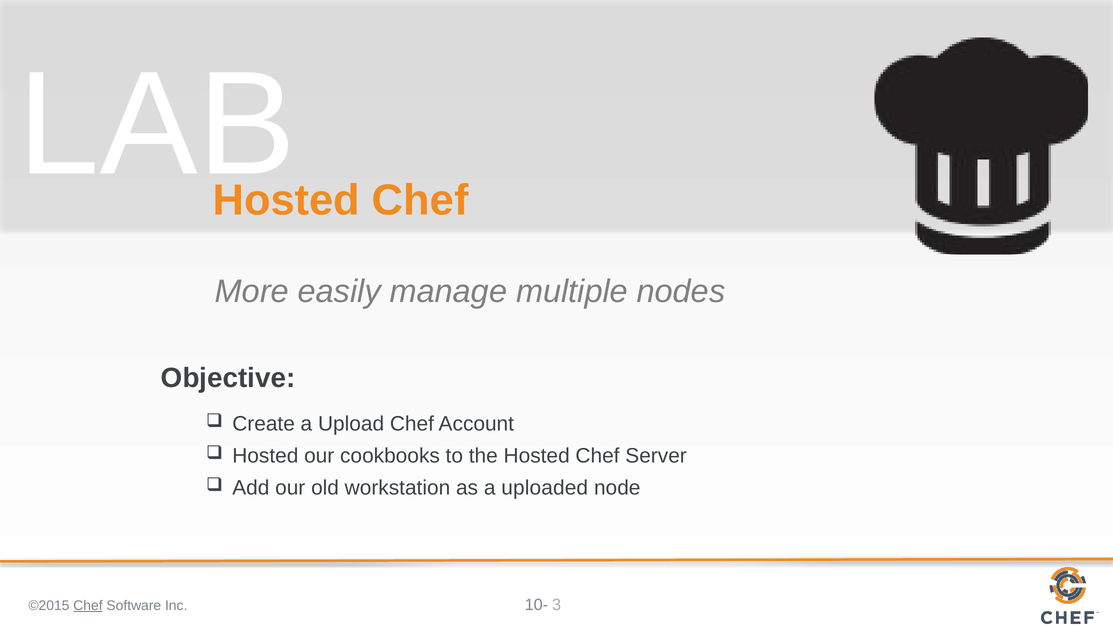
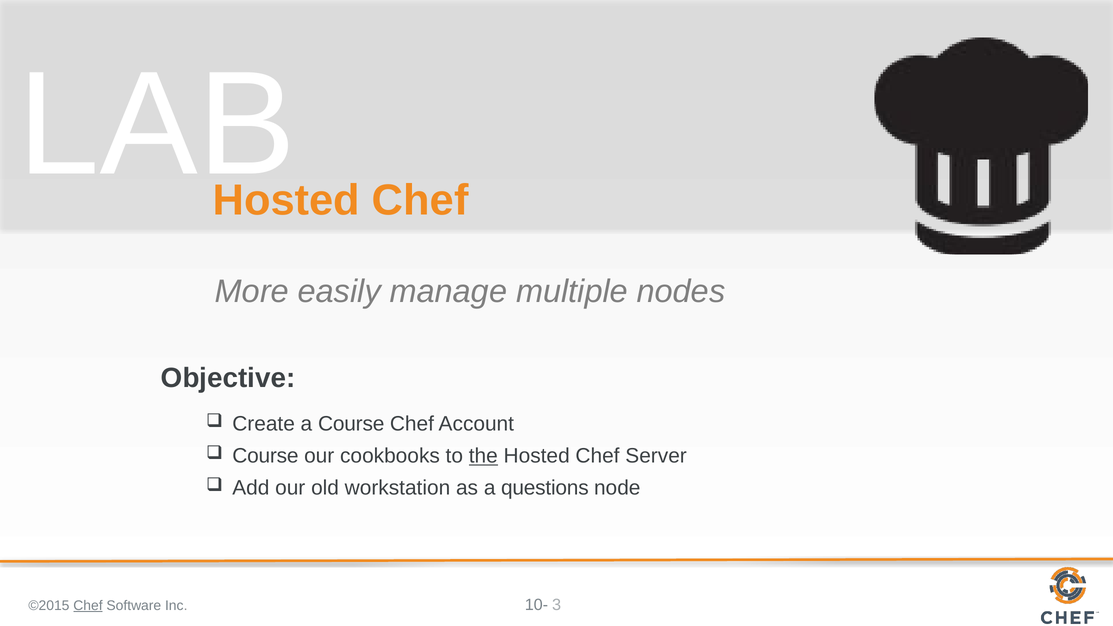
a Upload: Upload -> Course (351, 424)
Hosted: Hosted -> Course (265, 456)
the underline: none -> present (483, 456)
uploaded: uploaded -> questions (545, 488)
